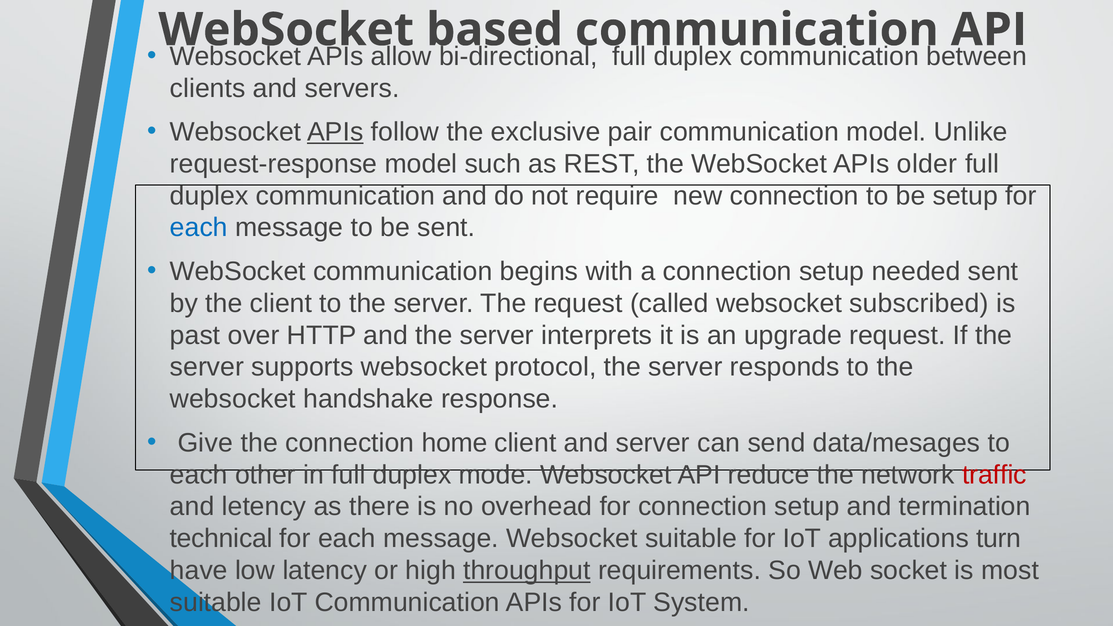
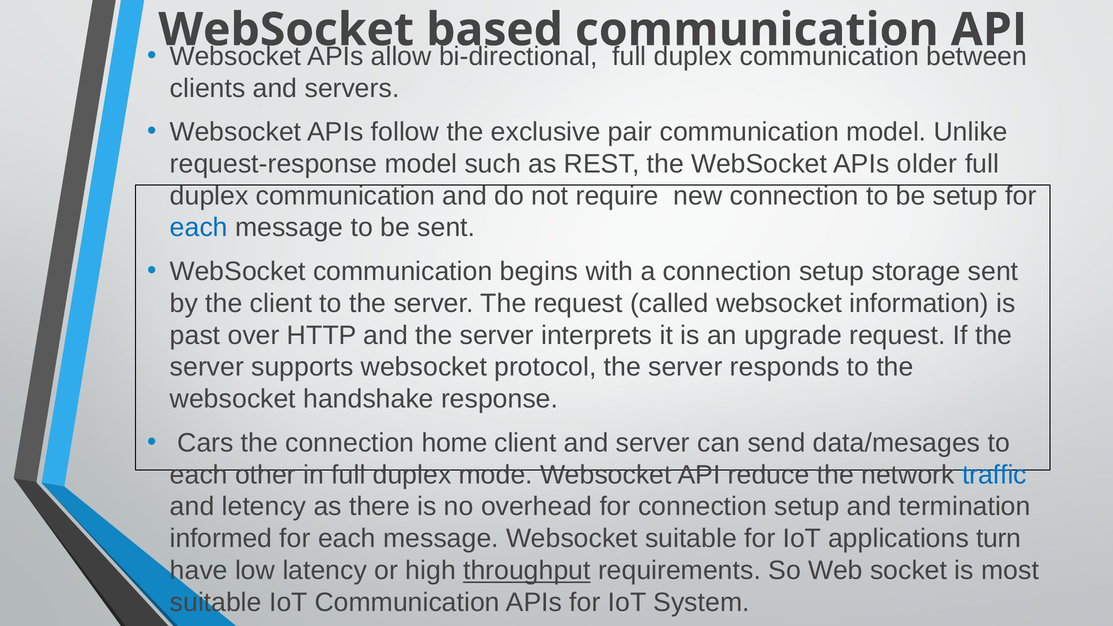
APIs underline: present -> none (335, 132)
needed: needed -> storage (916, 271)
subscribed: subscribed -> information (919, 303)
Give: Give -> Cars (205, 443)
traffic colour: red -> blue (994, 475)
technical: technical -> informed (221, 539)
